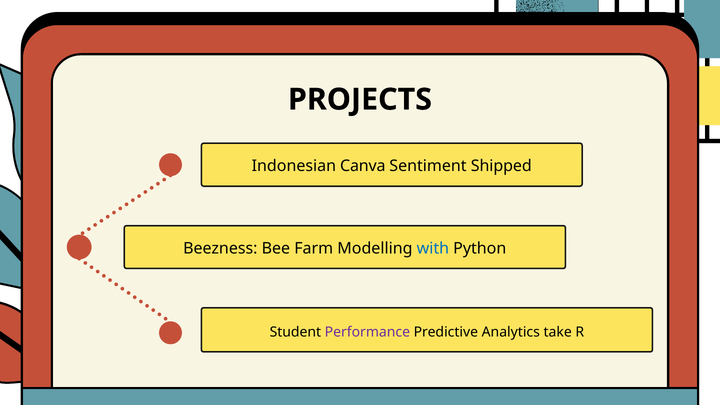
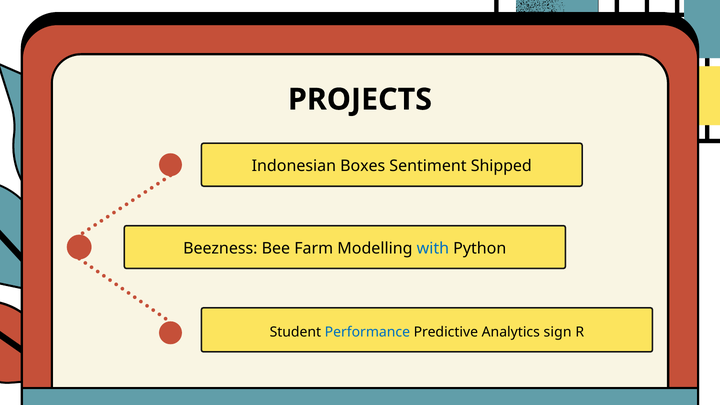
Canva: Canva -> Boxes (363, 166)
Performance colour: purple -> blue (367, 332)
take: take -> sign (558, 332)
